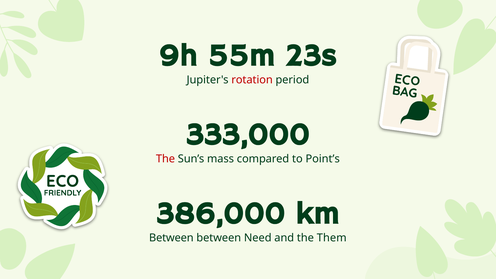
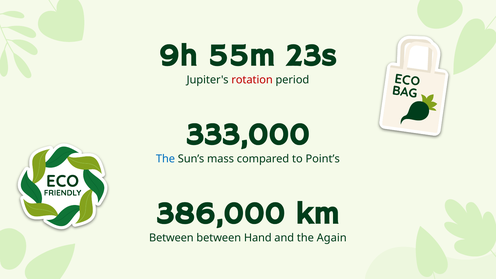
The colour: red -> blue (165, 159)
Need: Need -> Hand (258, 238)
Them: Them -> Again (332, 238)
